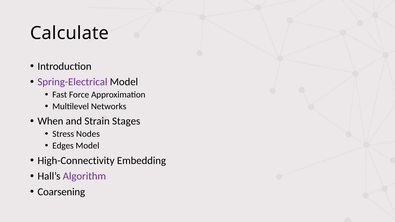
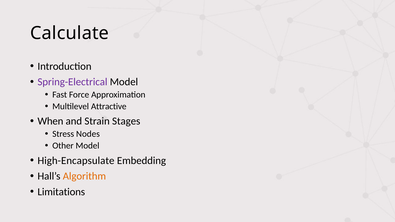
Networks: Networks -> Attractive (109, 107)
Edges: Edges -> Other (63, 146)
High-Connectivity: High-Connectivity -> High-Encapsulate (76, 161)
Algorithm colour: purple -> orange (84, 176)
Coarsening: Coarsening -> Limitations (61, 192)
